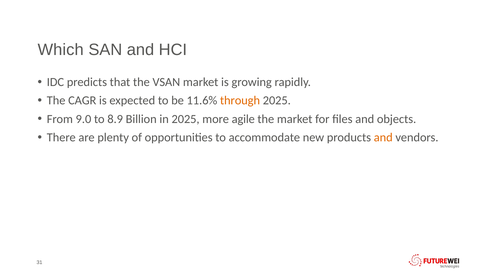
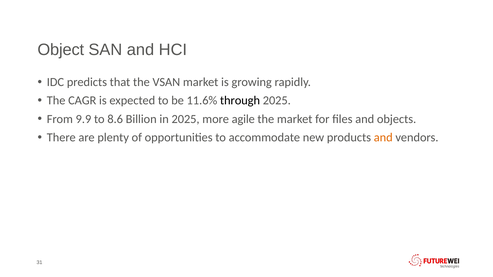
Which: Which -> Object (61, 50)
through colour: orange -> black (240, 101)
9.0: 9.0 -> 9.9 (83, 119)
8.9: 8.9 -> 8.6 (115, 119)
